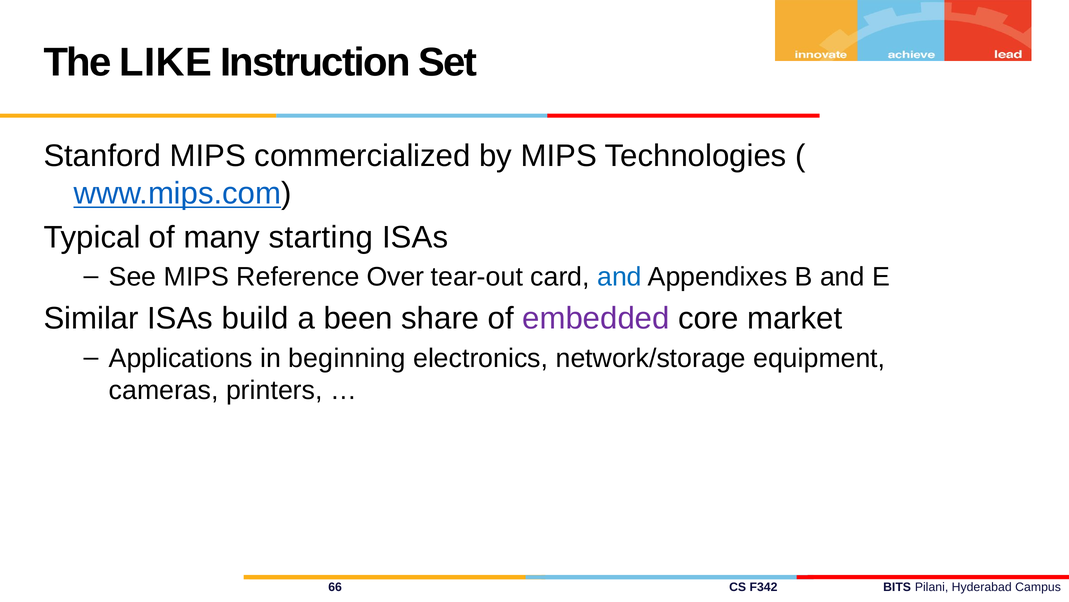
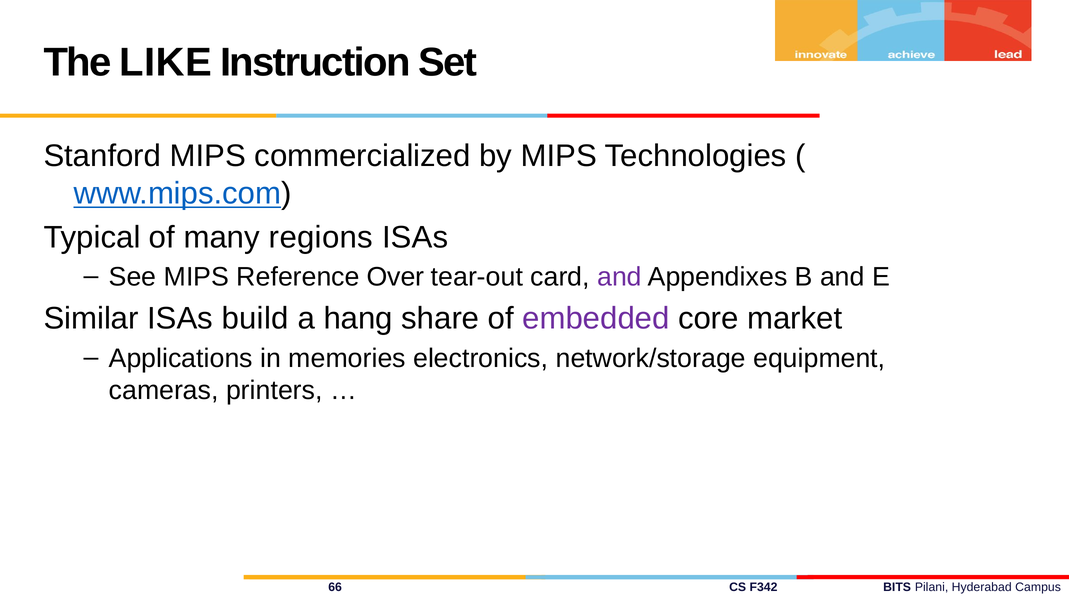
starting: starting -> regions (321, 237)
and colour: blue -> purple (619, 277)
been: been -> hang (358, 318)
beginning: beginning -> memories (347, 358)
